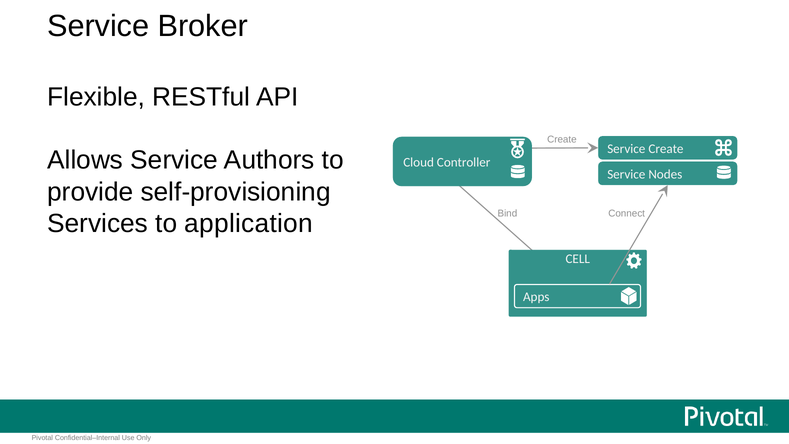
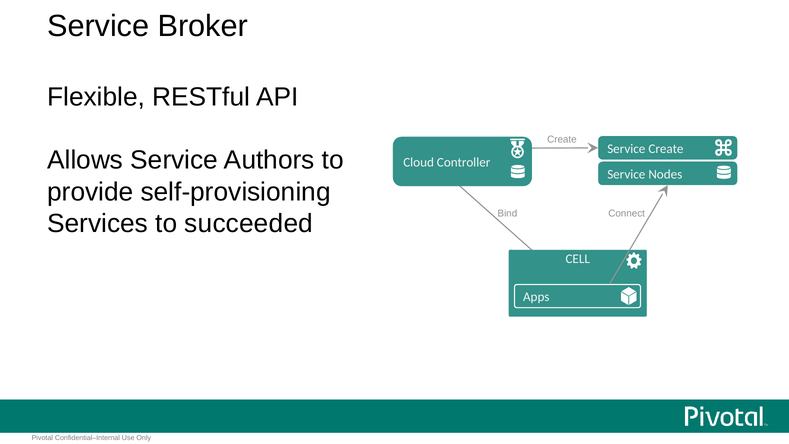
application: application -> succeeded (249, 223)
